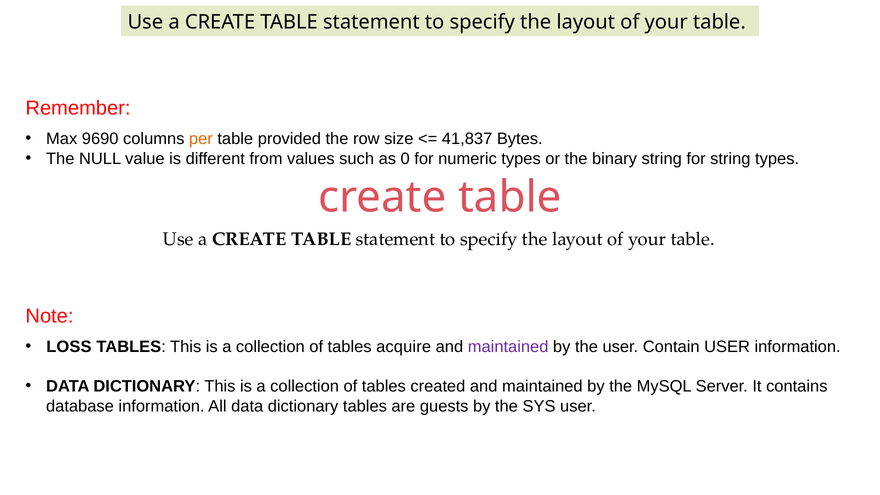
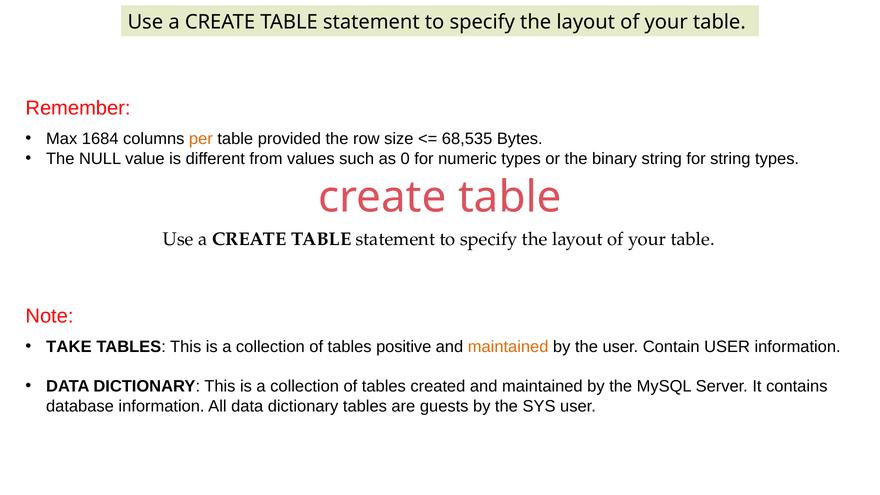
9690: 9690 -> 1684 (100, 139)
41,837: 41,837 -> 68,535 (467, 139)
LOSS: LOSS -> TAKE (69, 347)
acquire: acquire -> positive (404, 347)
maintained colour: purple -> orange (508, 347)
